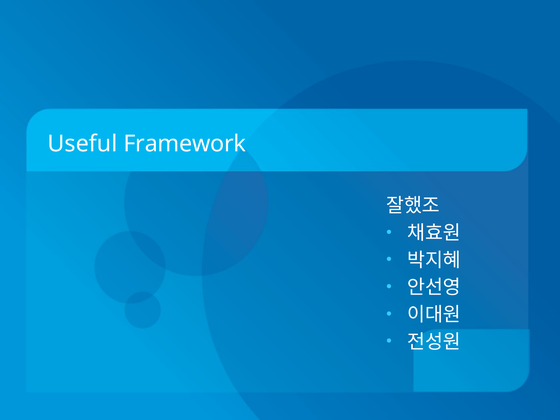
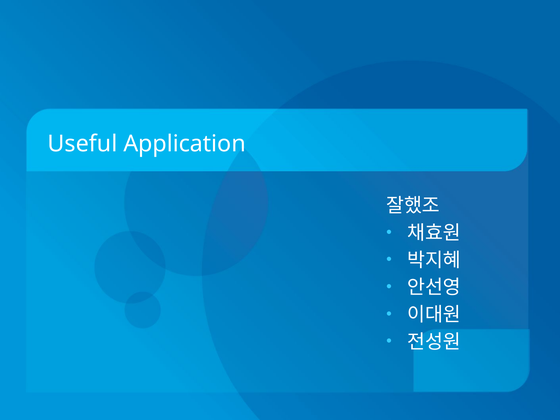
Framework: Framework -> Application (185, 144)
